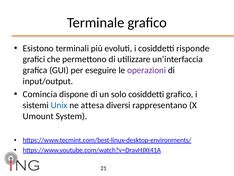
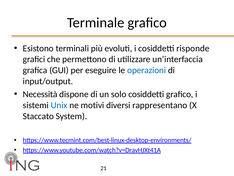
operazioni colour: purple -> blue (147, 70)
Comincia: Comincia -> Necessità (40, 94)
attesa: attesa -> motivi (92, 105)
Umount: Umount -> Staccato (38, 116)
